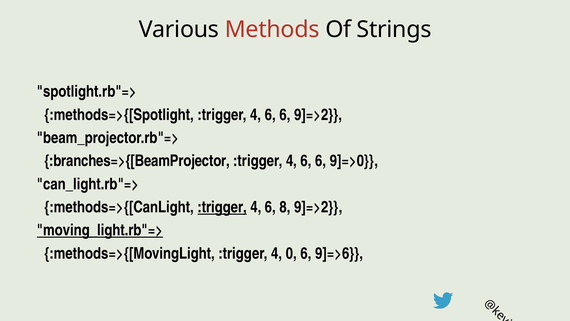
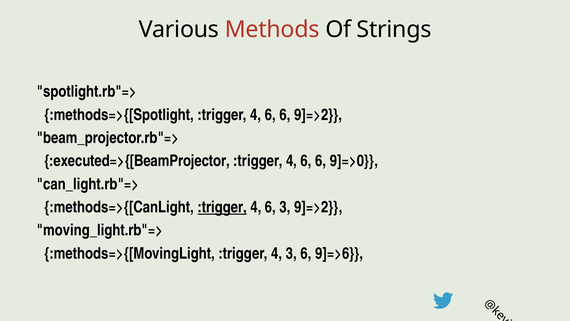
:branches=>{[BeamProjector: :branches=>{[BeamProjector -> :executed=>{[BeamProjector (137, 161)
6 8: 8 -> 3 (285, 207)
moving_light.rb"=> underline: present -> none (100, 230)
4 0: 0 -> 3 (291, 253)
